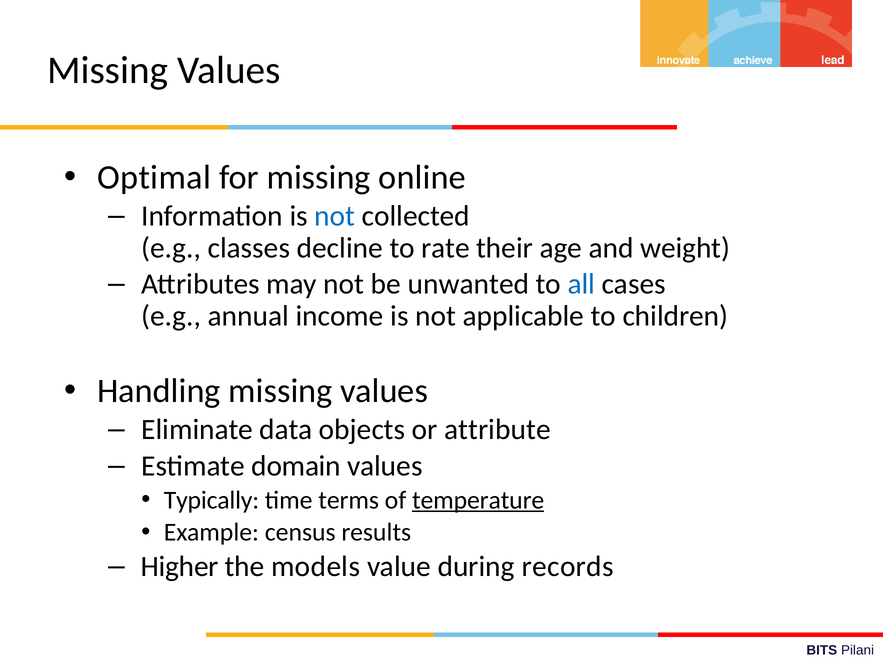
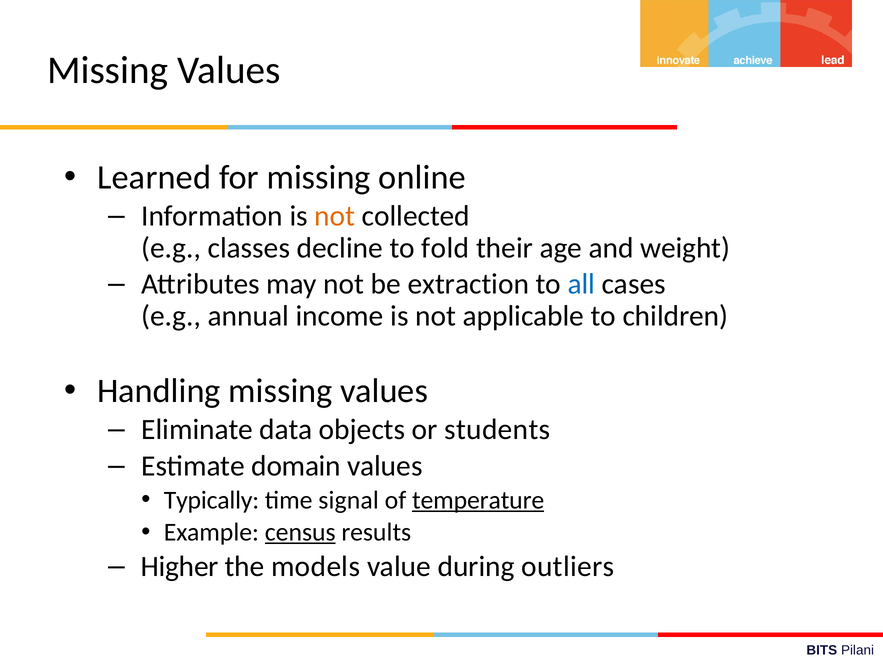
Optimal: Optimal -> Learned (154, 177)
not colour: blue -> orange (335, 216)
rate: rate -> fold (445, 248)
unwanted: unwanted -> extraction (468, 284)
attribute: attribute -> students (497, 430)
terms: terms -> signal (349, 500)
census underline: none -> present (300, 532)
records: records -> outliers (568, 567)
